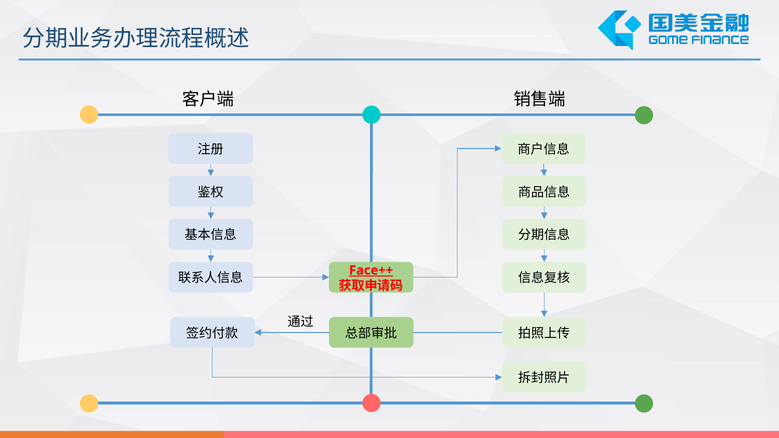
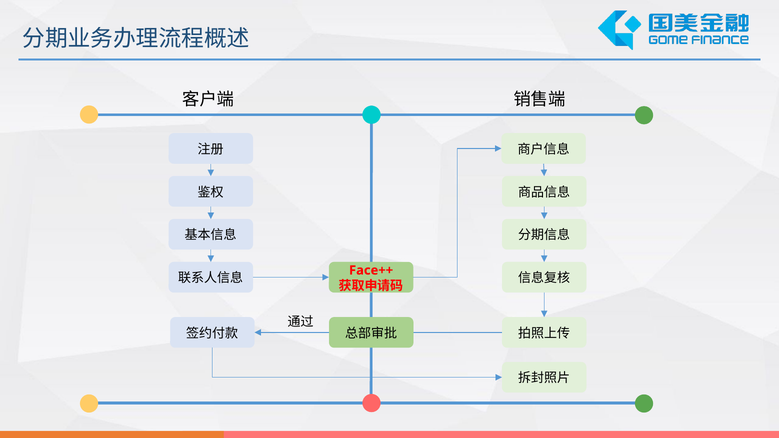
Face++ underline: present -> none (371, 270)
